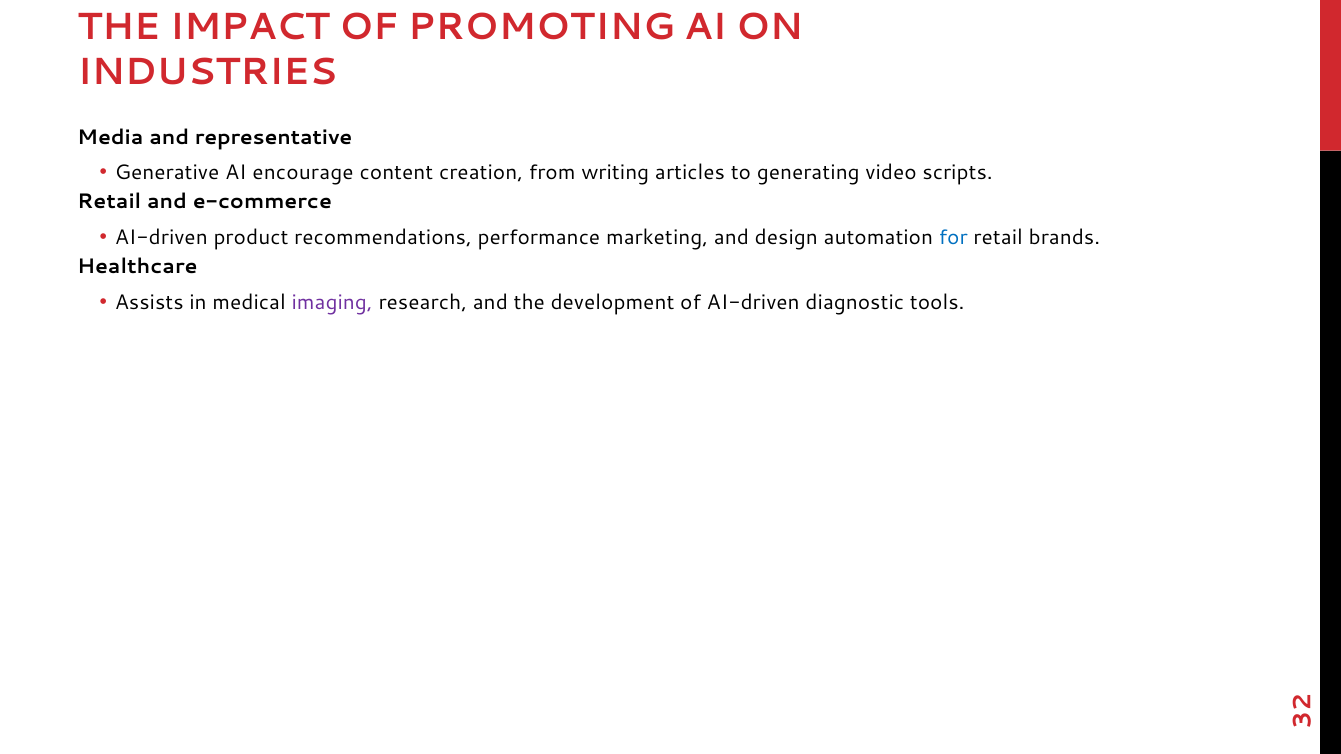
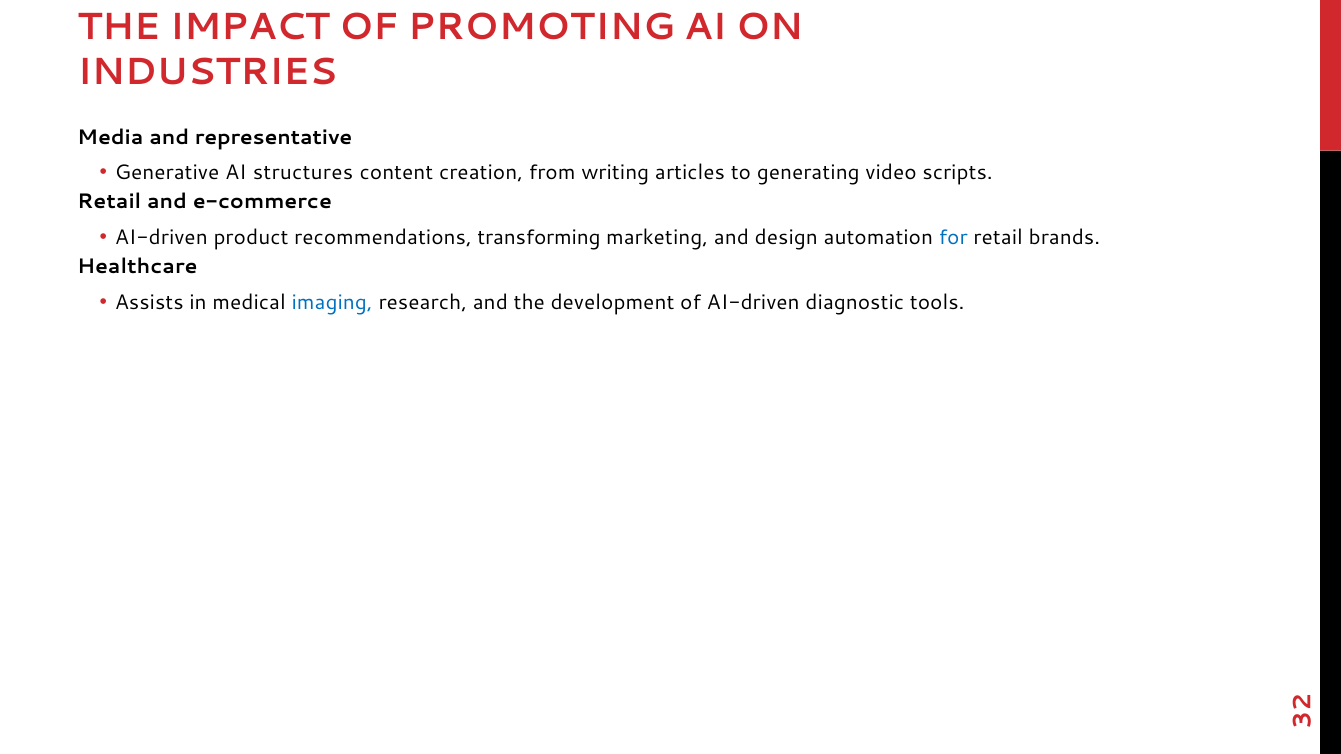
encourage: encourage -> structures (303, 173)
performance: performance -> transforming (539, 238)
imaging colour: purple -> blue (332, 303)
